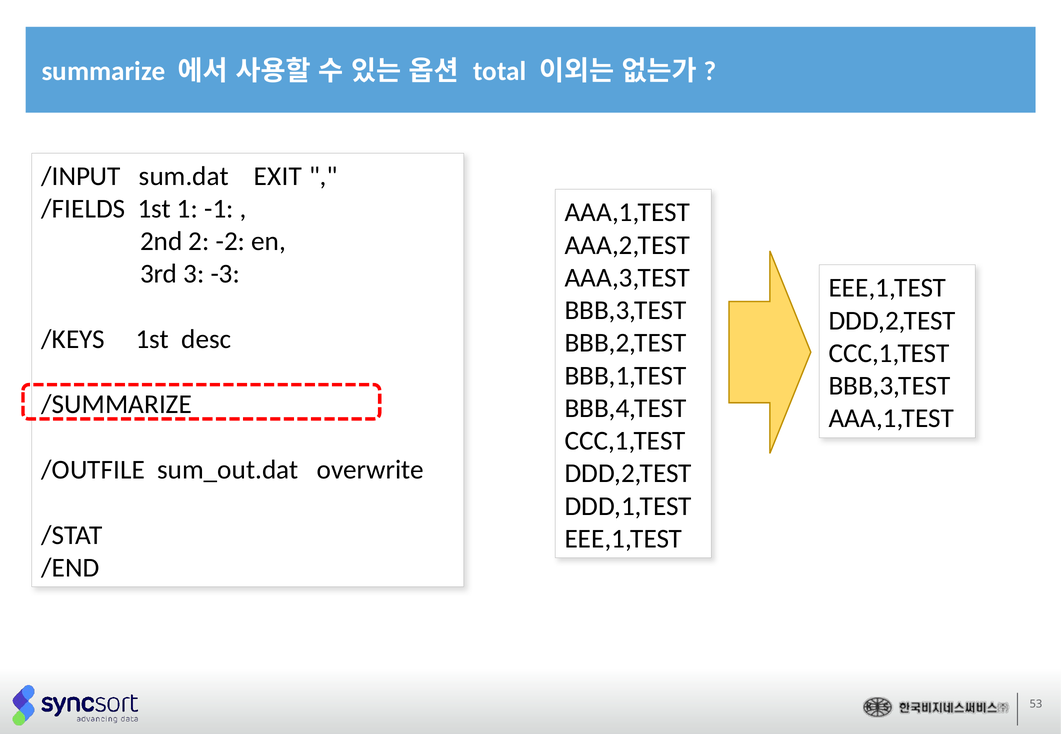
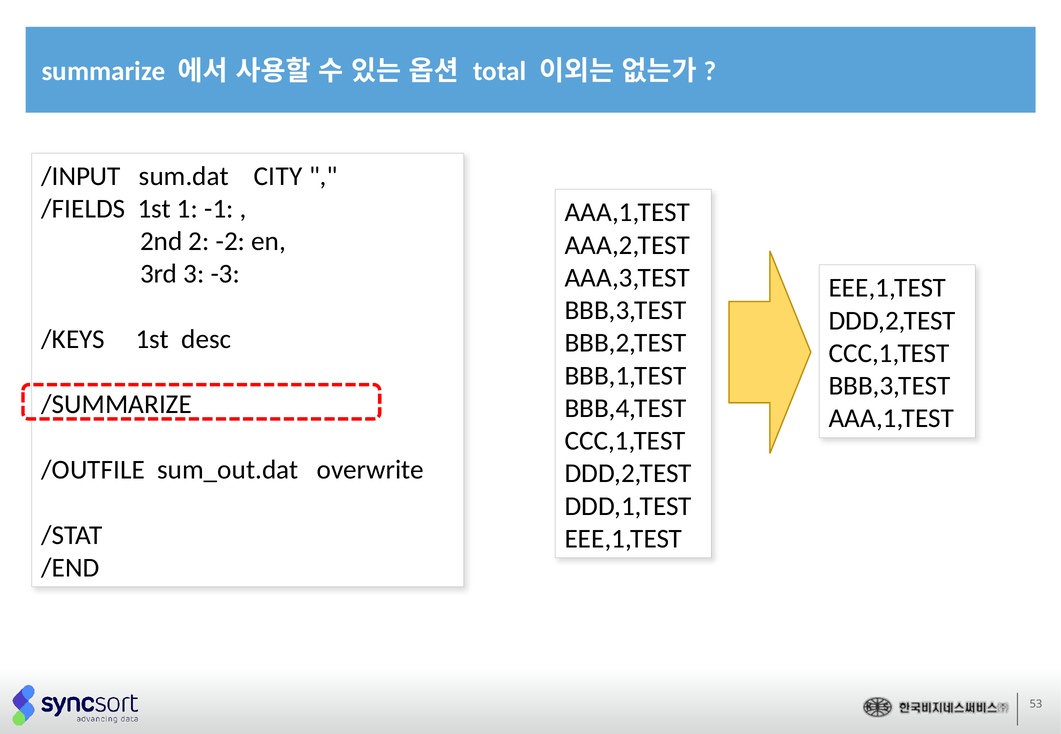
EXIT: EXIT -> CITY (278, 176)
